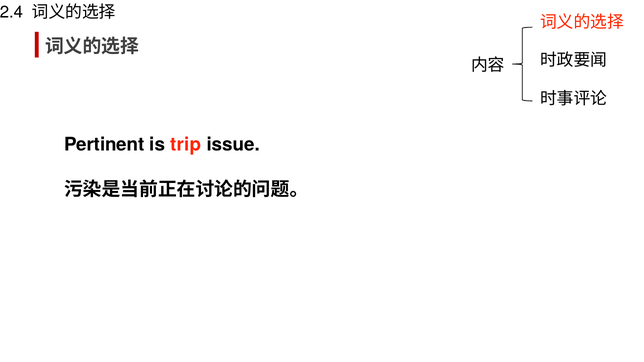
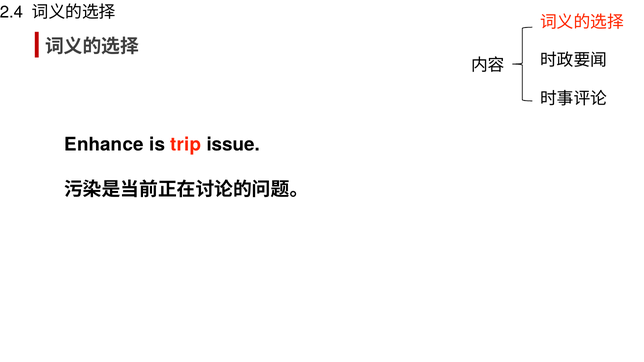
Pertinent: Pertinent -> Enhance (104, 144)
